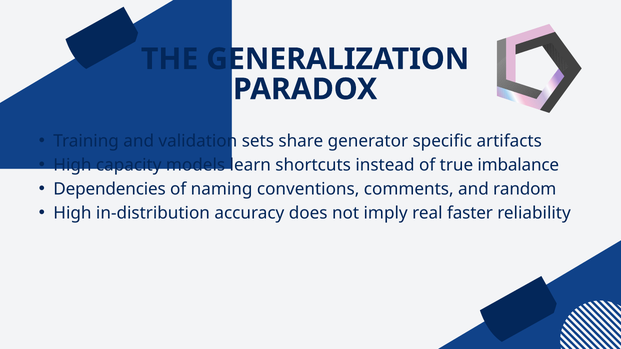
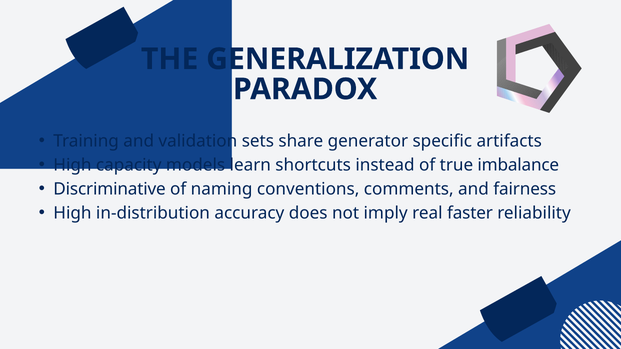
Dependencies: Dependencies -> Discriminative (110, 189)
random: random -> fairness (525, 189)
